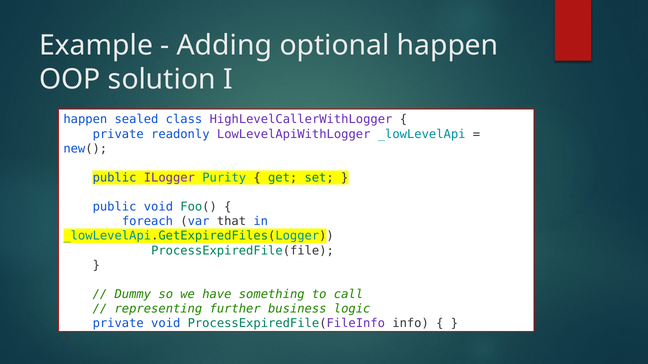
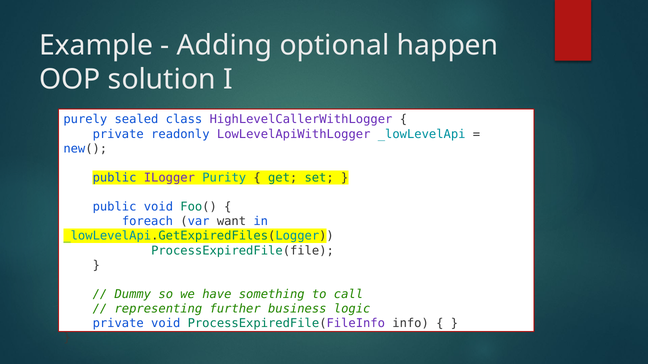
happen: happen -> purely (85, 120)
that: that -> want (231, 222)
